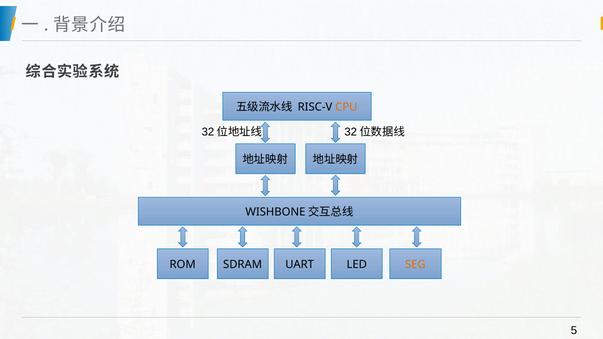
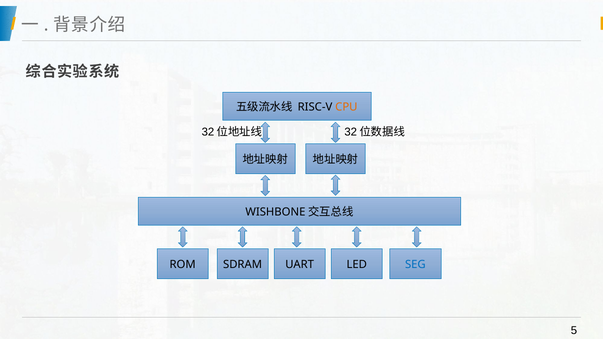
SEG colour: orange -> blue (415, 265)
